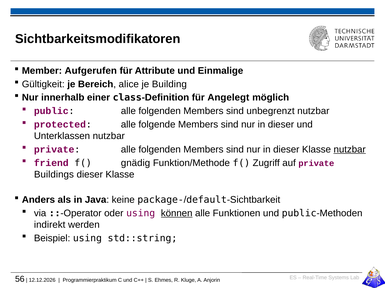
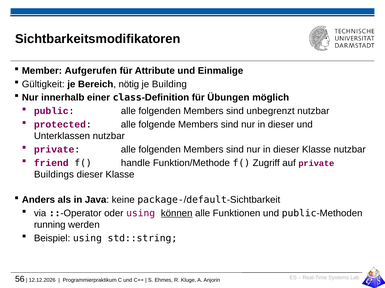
alice: alice -> nötig (129, 84)
Angelegt: Angelegt -> Übungen (228, 98)
nutzbar underline: present -> none (350, 150)
gnädig: gnädig -> handle (136, 163)
indirekt: indirekt -> running (50, 225)
